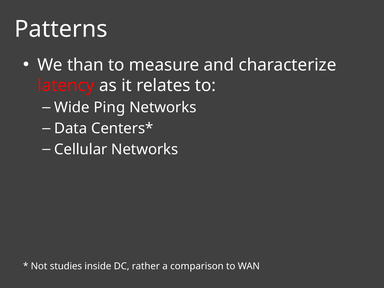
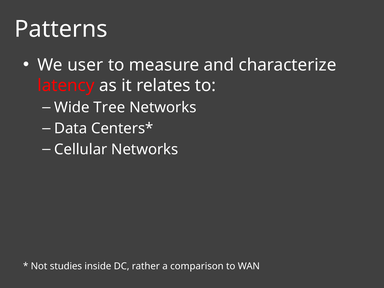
than: than -> user (85, 65)
Ping: Ping -> Tree (109, 107)
